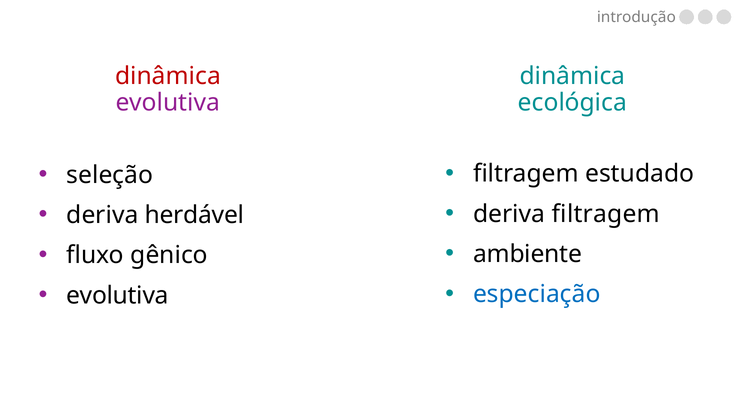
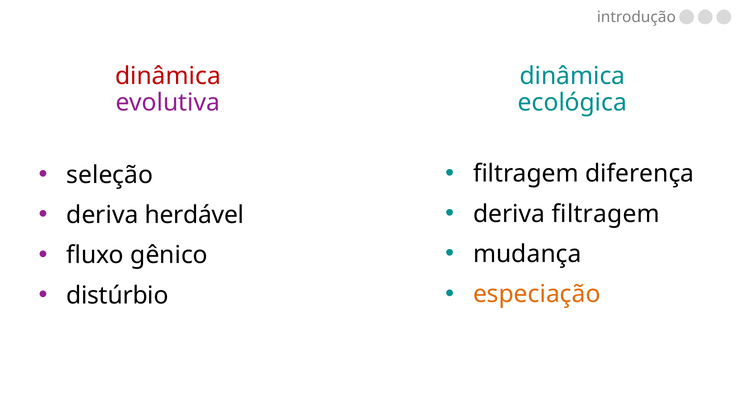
estudado: estudado -> diferença (640, 174)
ambiente: ambiente -> mudança (527, 254)
especiação colour: blue -> orange (537, 294)
evolutiva: evolutiva -> distúrbio (117, 296)
